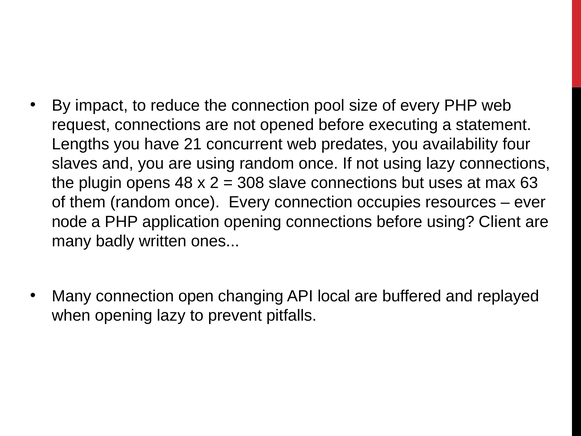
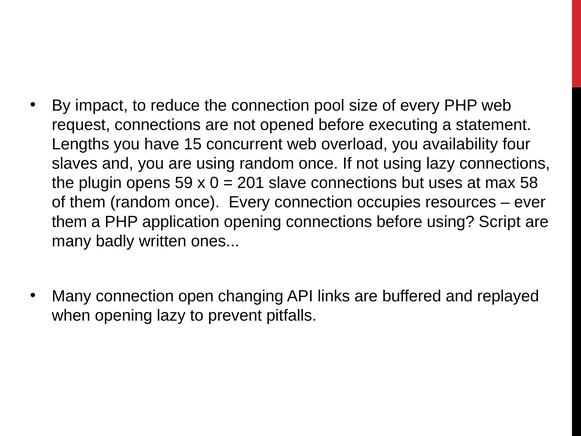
21: 21 -> 15 (193, 144)
predates: predates -> overload (354, 144)
48: 48 -> 59 (184, 183)
2: 2 -> 0 (214, 183)
308: 308 -> 201 (251, 183)
63: 63 -> 58 (529, 183)
node: node -> them (69, 222)
Client: Client -> Script (500, 222)
local: local -> links (334, 296)
